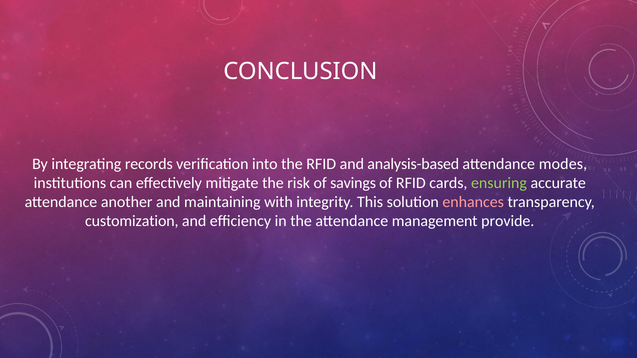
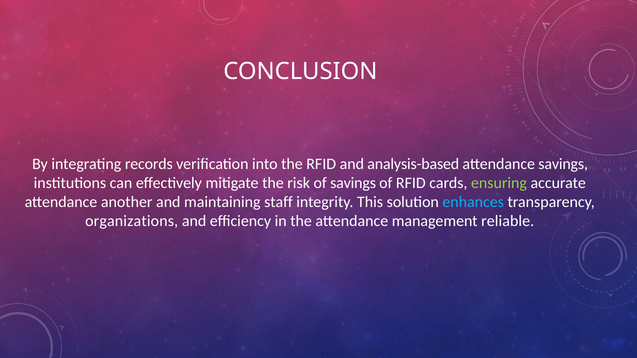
attendance modes: modes -> savings (563, 164)
with: with -> staff (278, 202)
enhances colour: pink -> light blue (473, 202)
customization: customization -> organizations (132, 221)
provide: provide -> reliable (508, 221)
